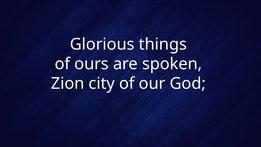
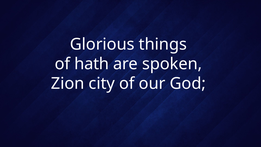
ours: ours -> hath (92, 64)
